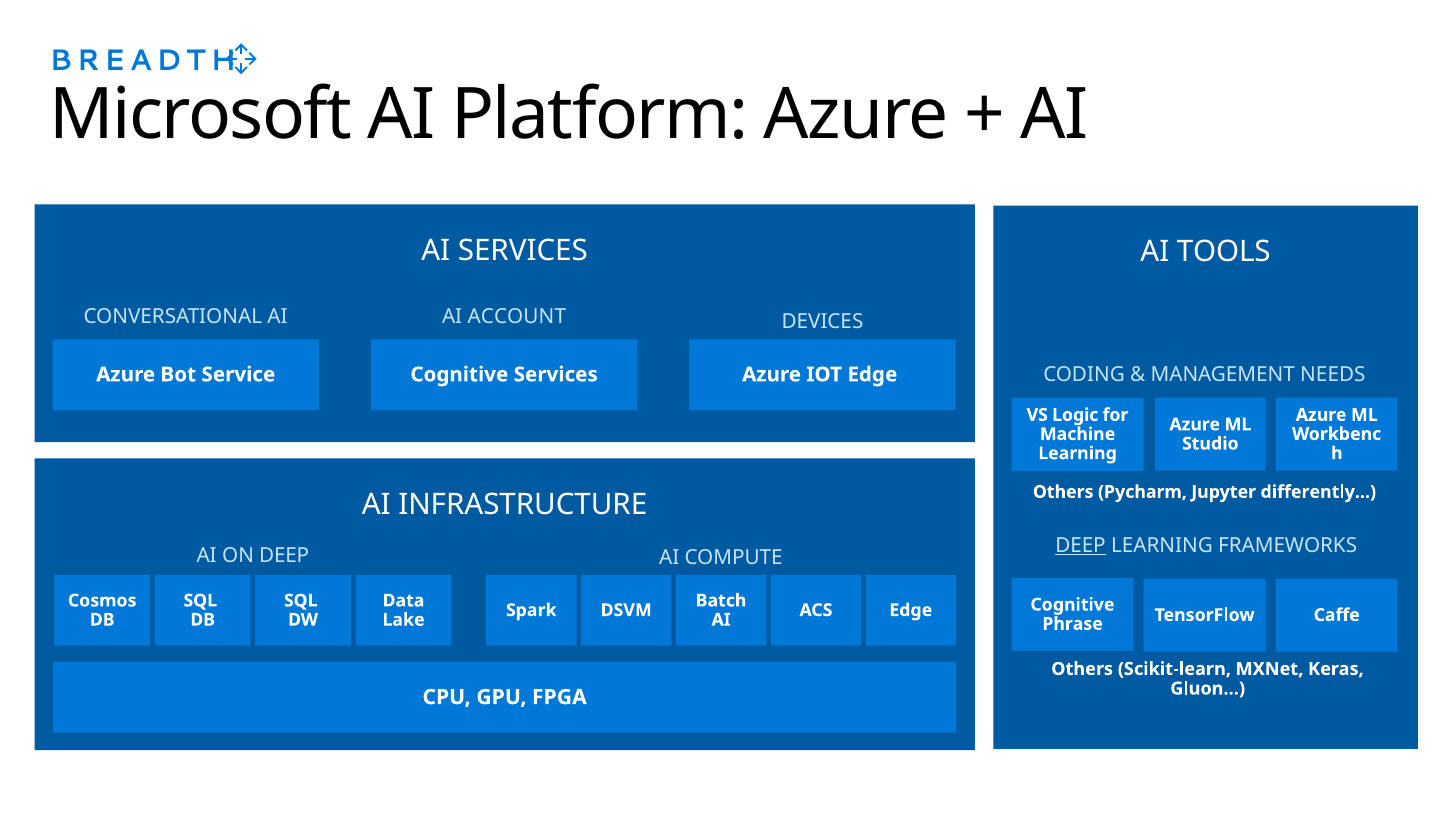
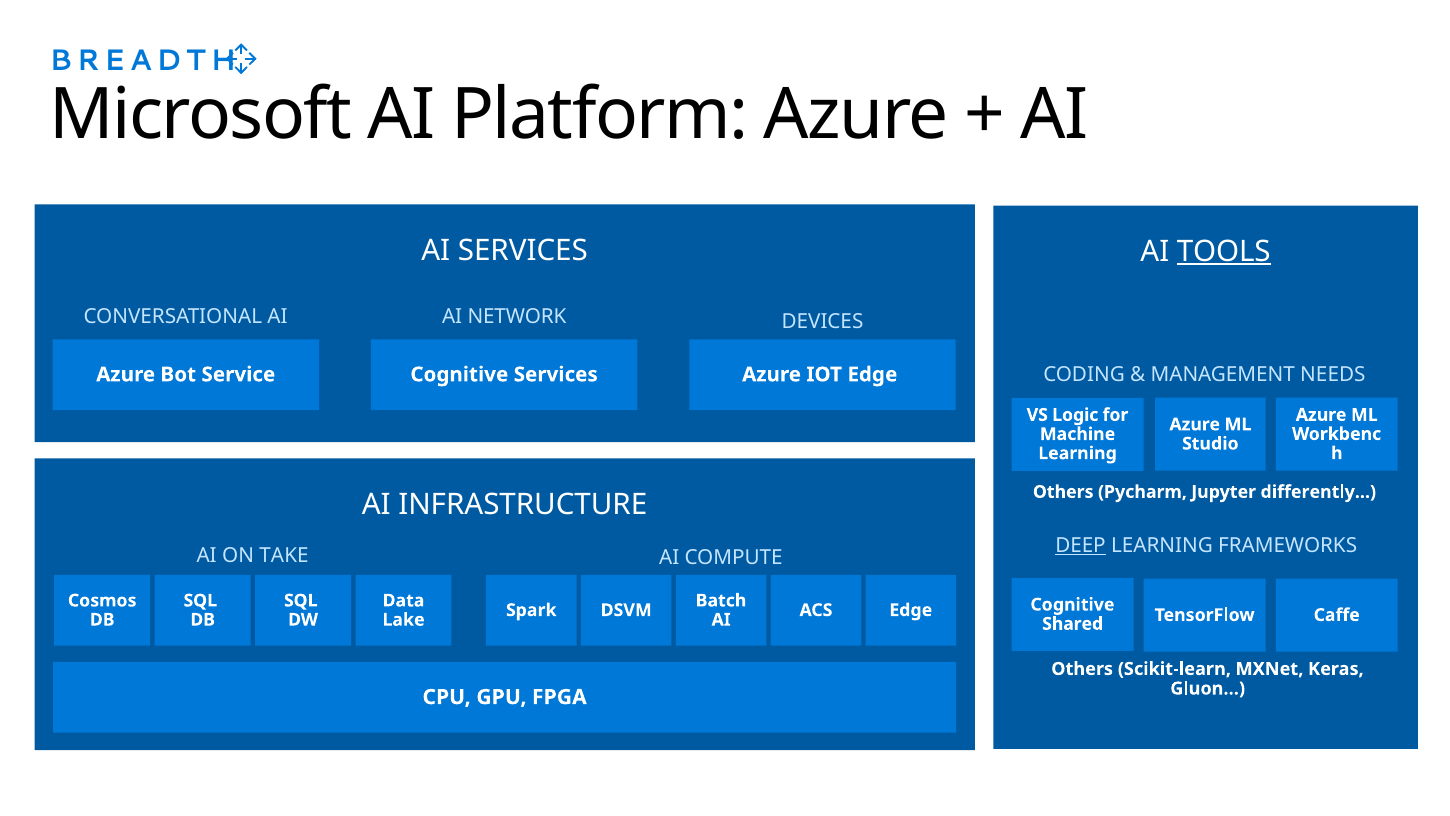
TOOLS underline: none -> present (1224, 251)
ACCOUNT: ACCOUNT -> NETWORK (517, 316)
ON DEEP: DEEP -> TAKE (284, 555)
Phrase: Phrase -> Shared (1073, 624)
